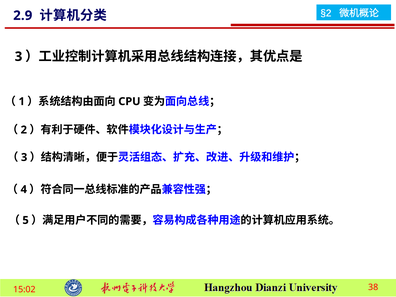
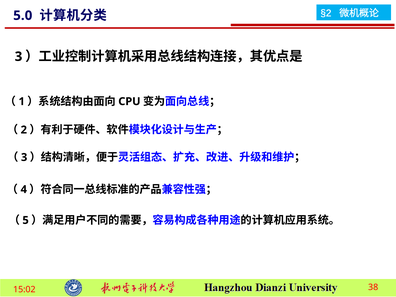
2.9: 2.9 -> 5.0 (23, 16)
